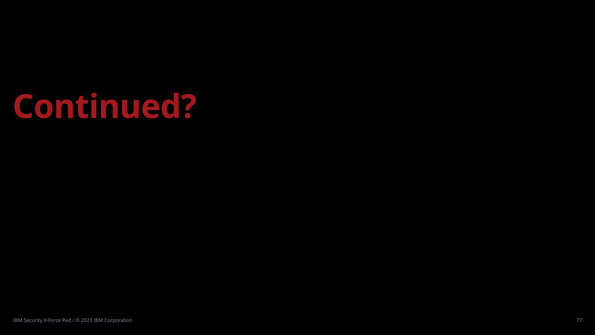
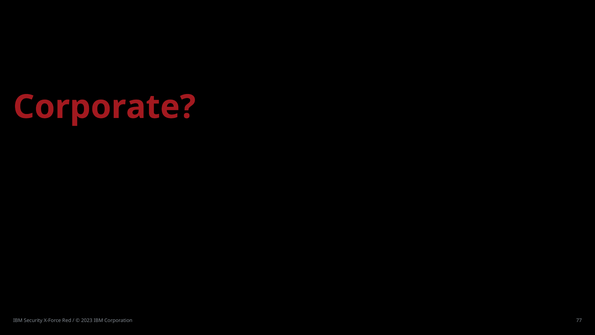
Continued: Continued -> Corporate (104, 107)
